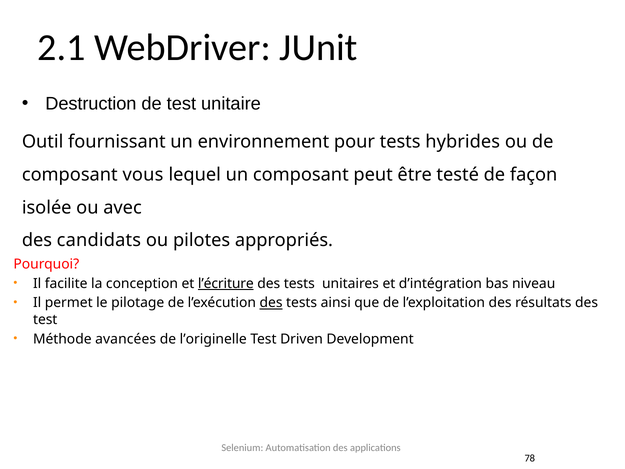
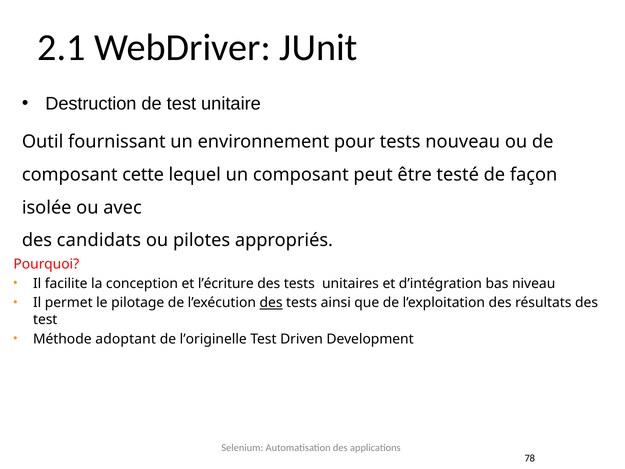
hybrides: hybrides -> nouveau (463, 142)
vous: vous -> cette (143, 175)
l’écriture underline: present -> none (226, 283)
avancées: avancées -> adoptant (126, 339)
